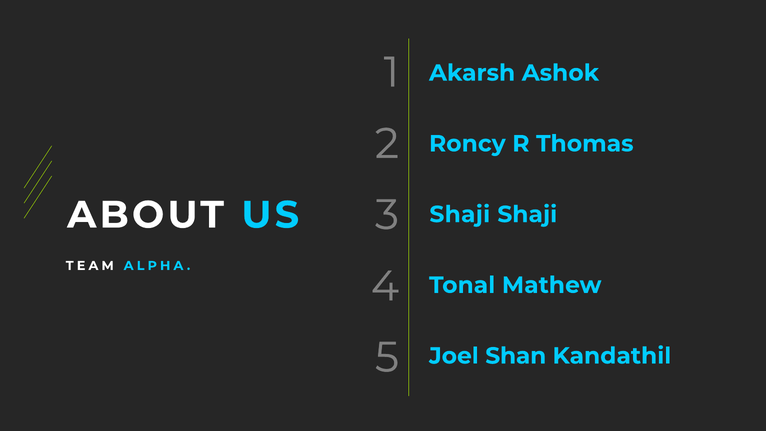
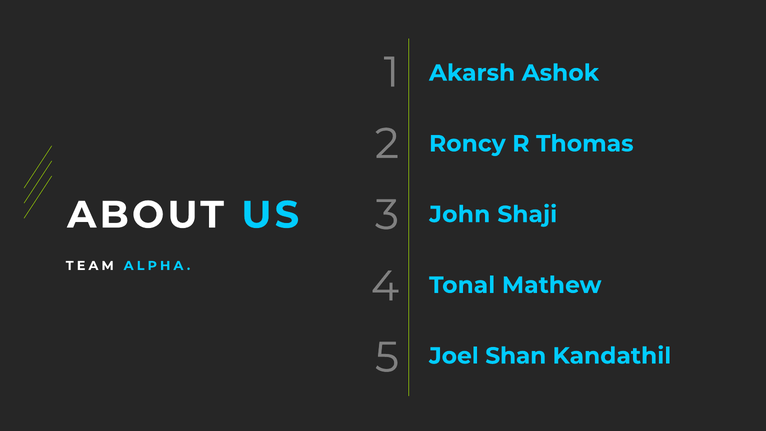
Shaji: Shaji -> John (460, 214)
